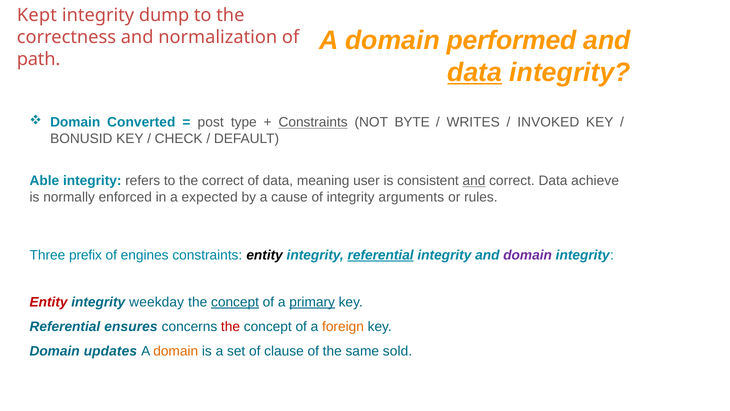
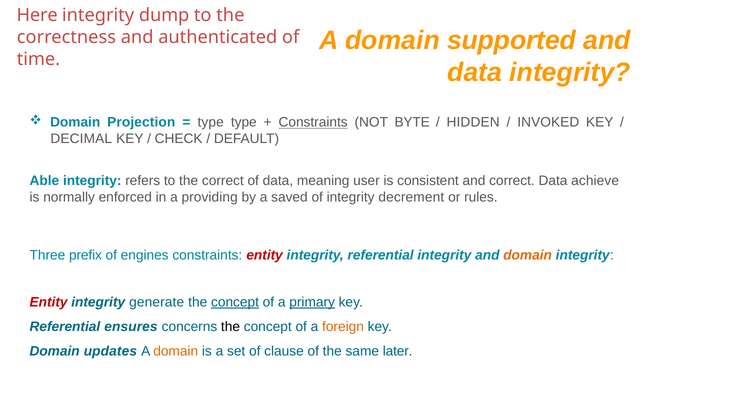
Kept: Kept -> Here (37, 15)
performed: performed -> supported (512, 40)
normalization: normalization -> authenticated (218, 37)
path: path -> time (38, 59)
data underline: present -> none (475, 72)
Converted: Converted -> Projection (141, 122)
post: post -> type (211, 122)
WRITES: WRITES -> HIDDEN (473, 122)
BONUSID: BONUSID -> DECIMAL (81, 139)
and underline: present -> none (474, 181)
expected: expected -> providing (210, 197)
cause: cause -> saved (289, 197)
arguments: arguments -> decrement (411, 197)
entity colour: black -> red (265, 255)
referential underline: present -> none (381, 255)
domain colour: purple -> orange (528, 255)
weekday: weekday -> generate (157, 302)
the colour: red -> black (230, 326)
sold: sold -> later (398, 351)
